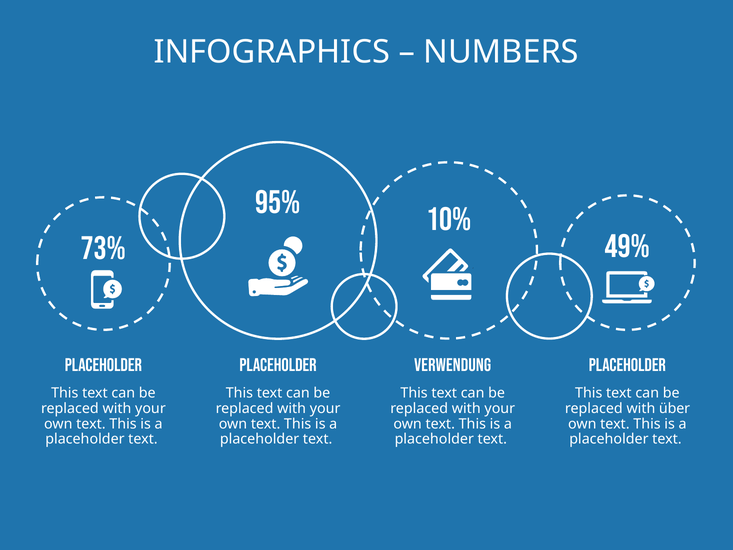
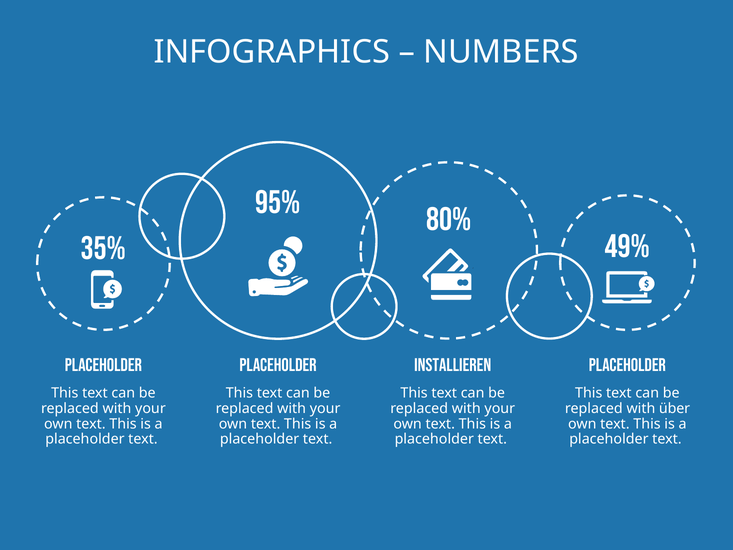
10%: 10% -> 80% (449, 220)
73%: 73% -> 35% (103, 248)
Verwendung: Verwendung -> Installieren (453, 365)
